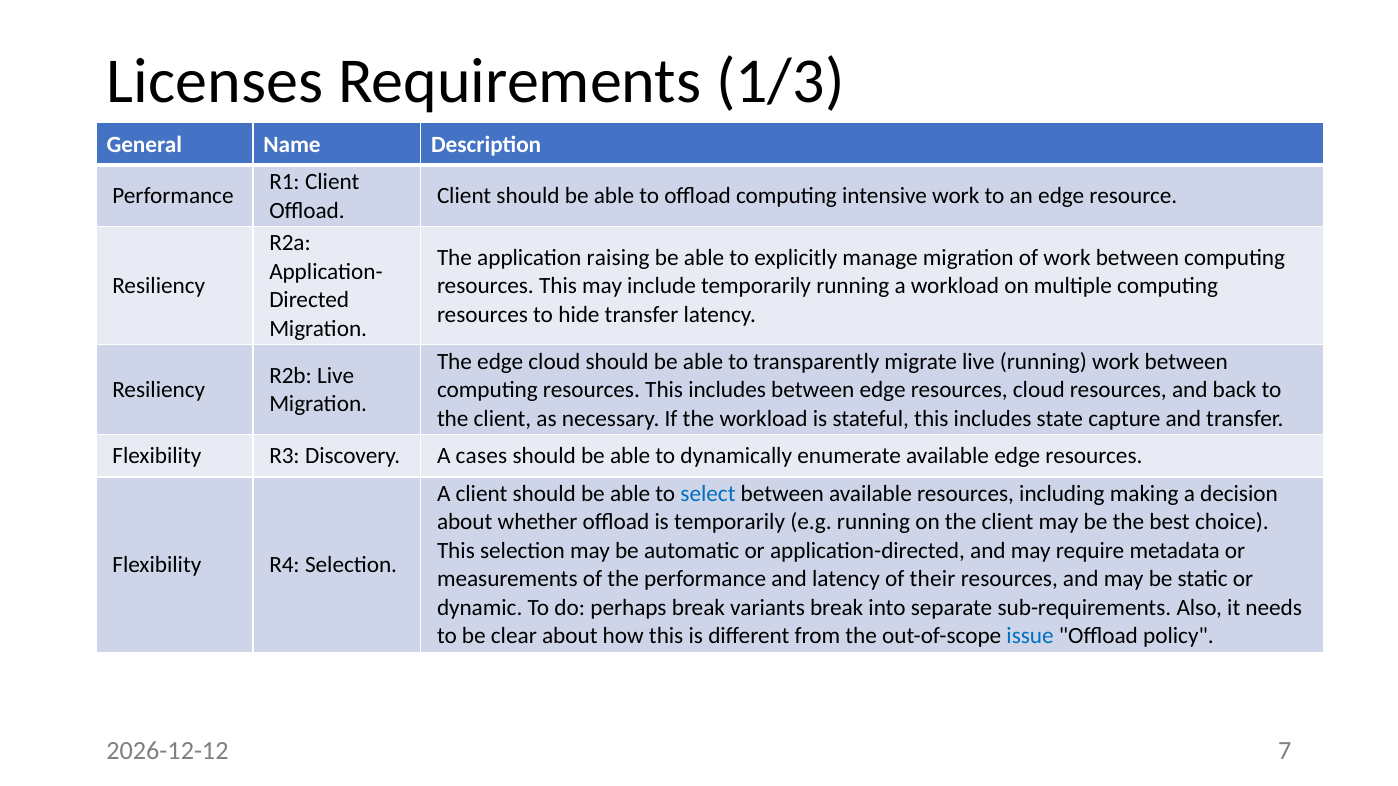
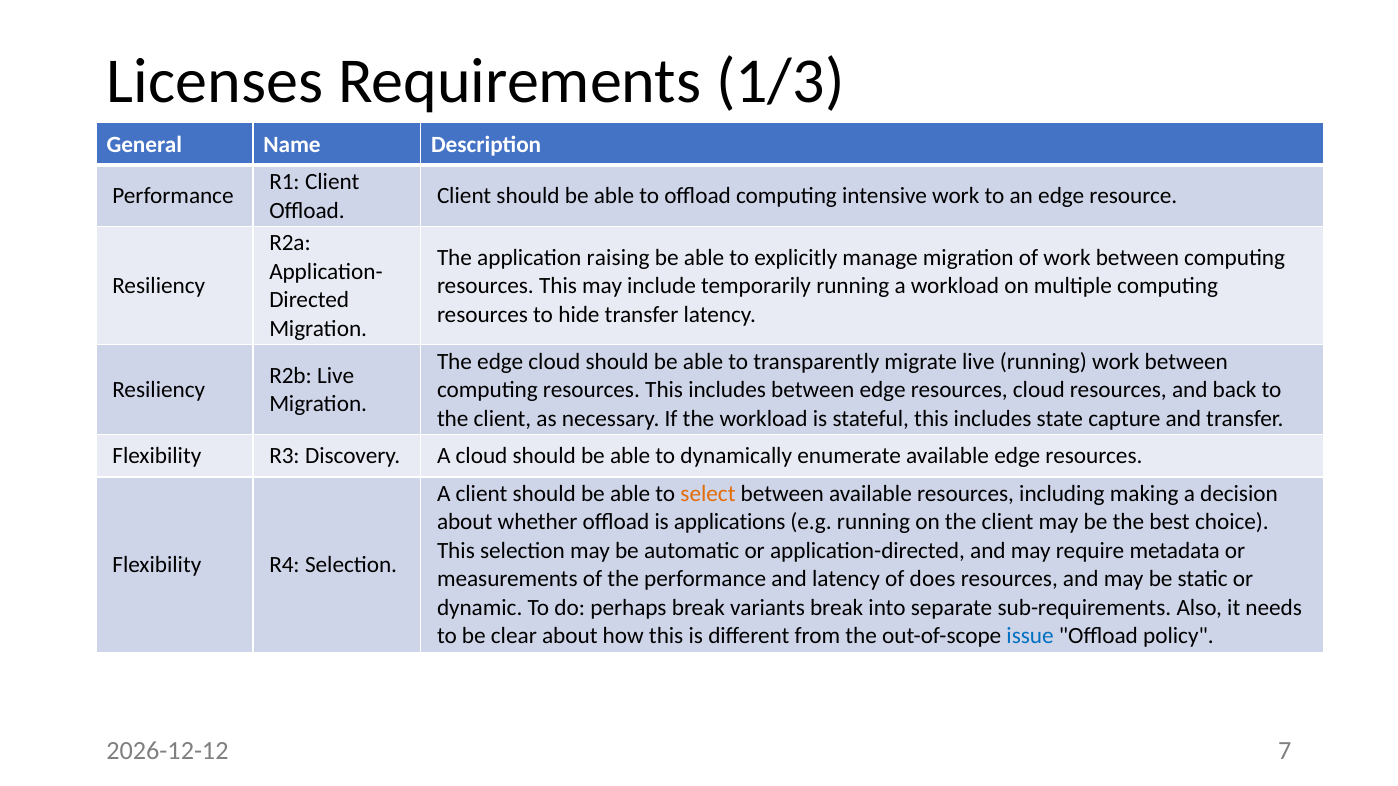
A cases: cases -> cloud (482, 456)
select colour: blue -> orange (708, 494)
is temporarily: temporarily -> applications (730, 522)
their: their -> does (933, 579)
